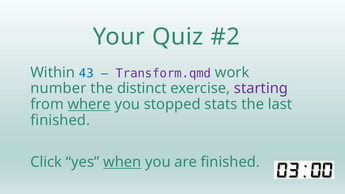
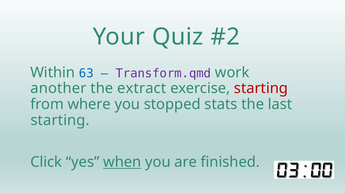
43: 43 -> 63 (86, 73)
number: number -> another (58, 88)
distinct: distinct -> extract (142, 88)
starting colour: purple -> red (261, 88)
where underline: present -> none (89, 104)
finished: finished -> starting (60, 120)
